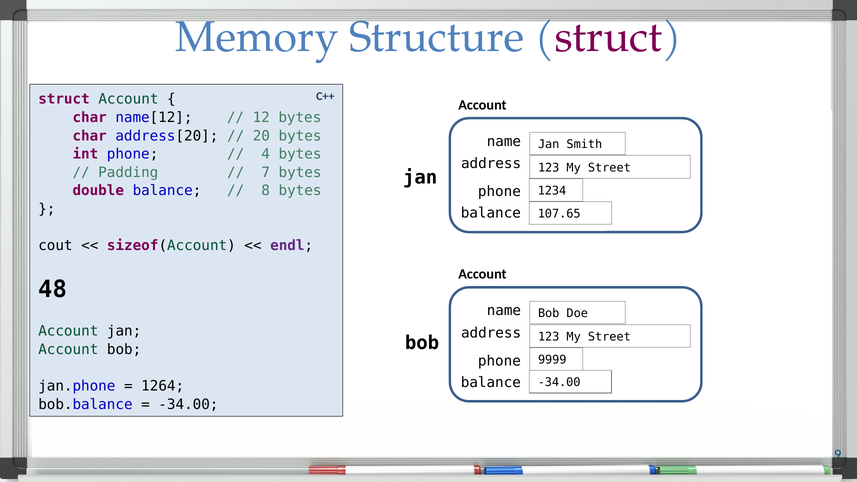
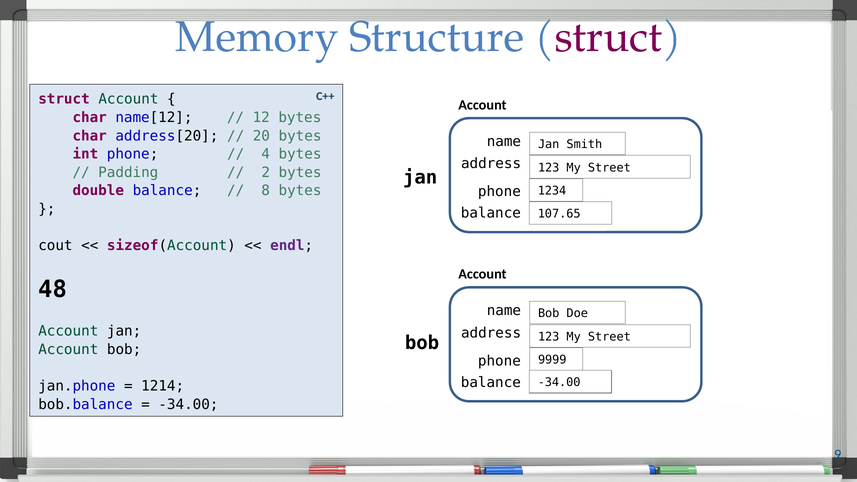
7: 7 -> 2 (266, 172)
1264: 1264 -> 1214 (163, 386)
